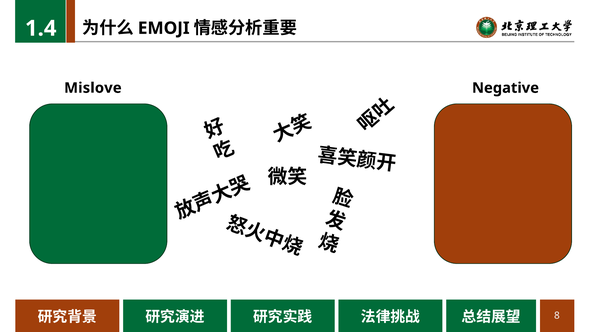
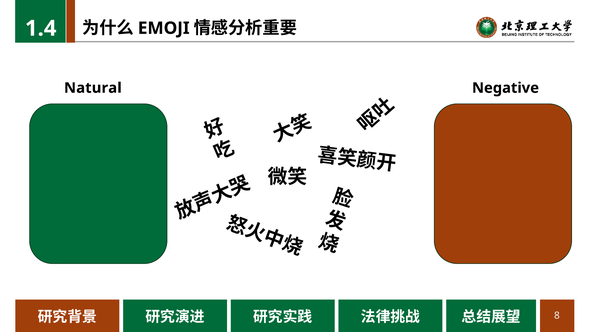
Mislove: Mislove -> Natural (93, 88)
